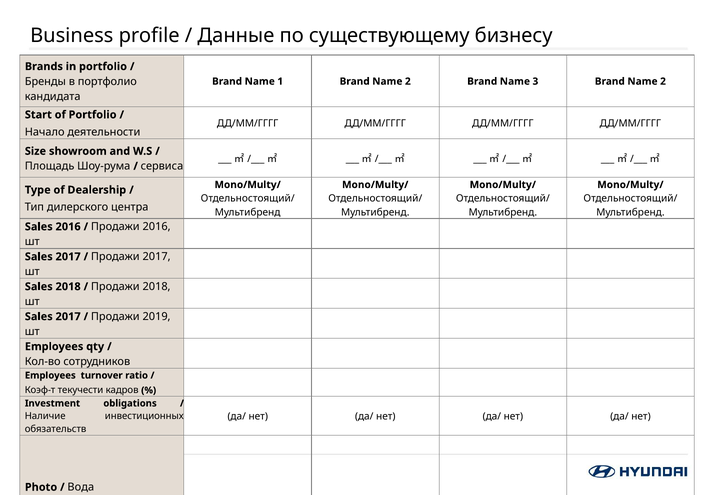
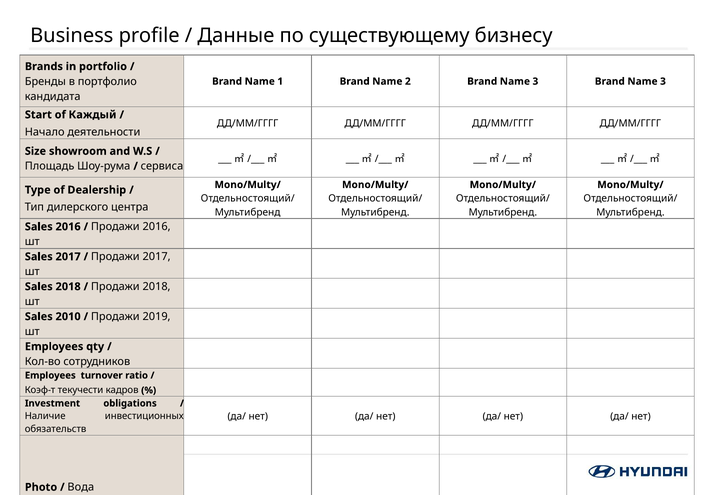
3 Brand Name 2: 2 -> 3 (663, 81)
of Portfolio: Portfolio -> Каждый (93, 115)
2017: 2017 -> 2010 (68, 316)
